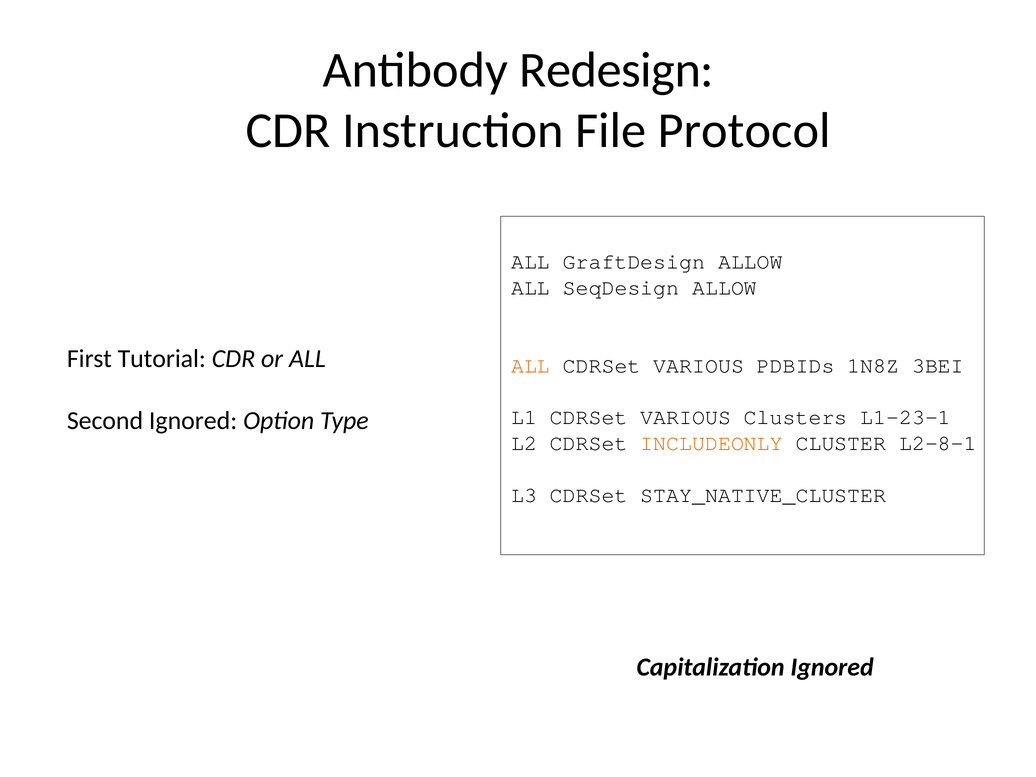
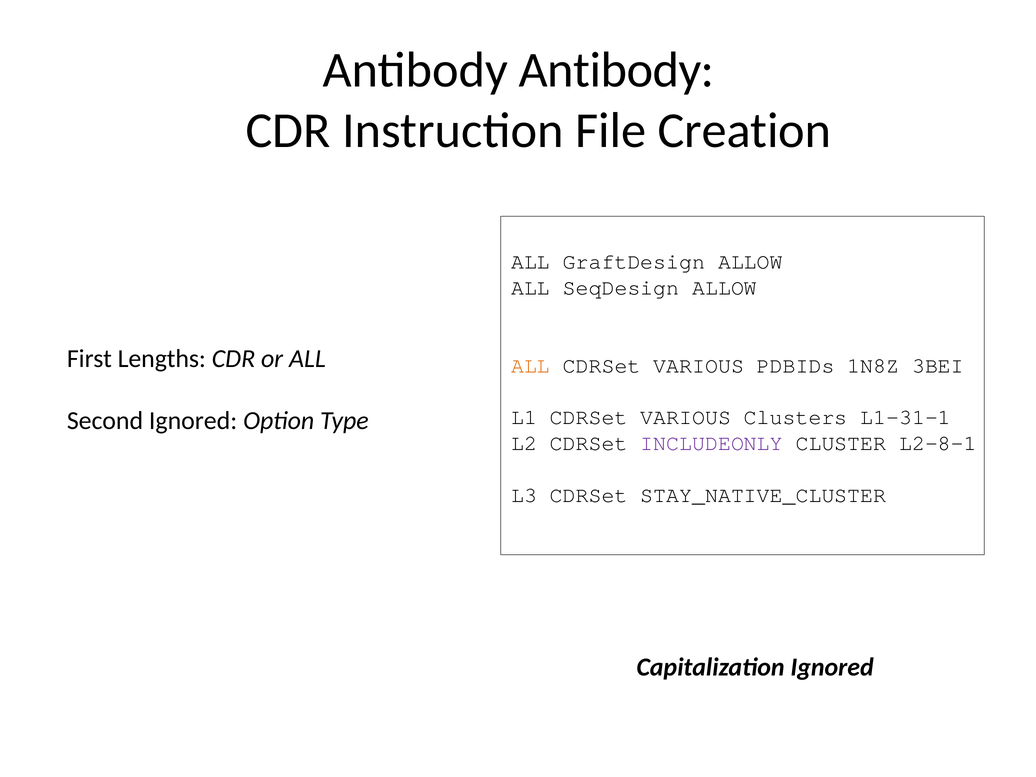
Antibody Redesign: Redesign -> Antibody (617, 70)
Protocol: Protocol -> Creation (744, 130)
Tutorial: Tutorial -> Lengths (162, 359)
L1-23-1: L1-23-1 -> L1-31-1 (906, 417)
INCLUDEONLY colour: orange -> purple (712, 443)
